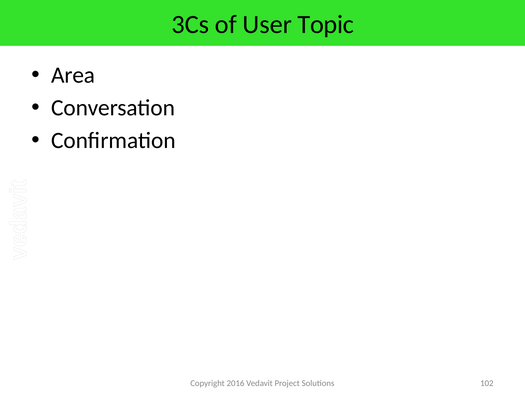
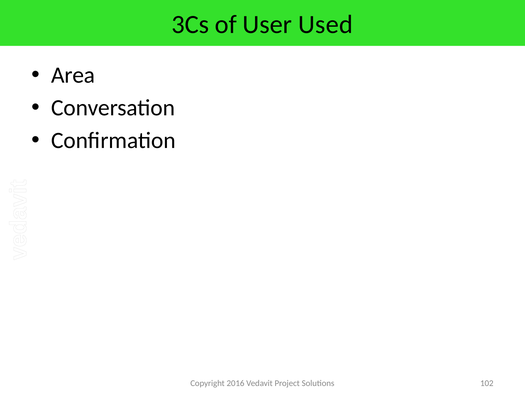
Topic: Topic -> Used (325, 24)
